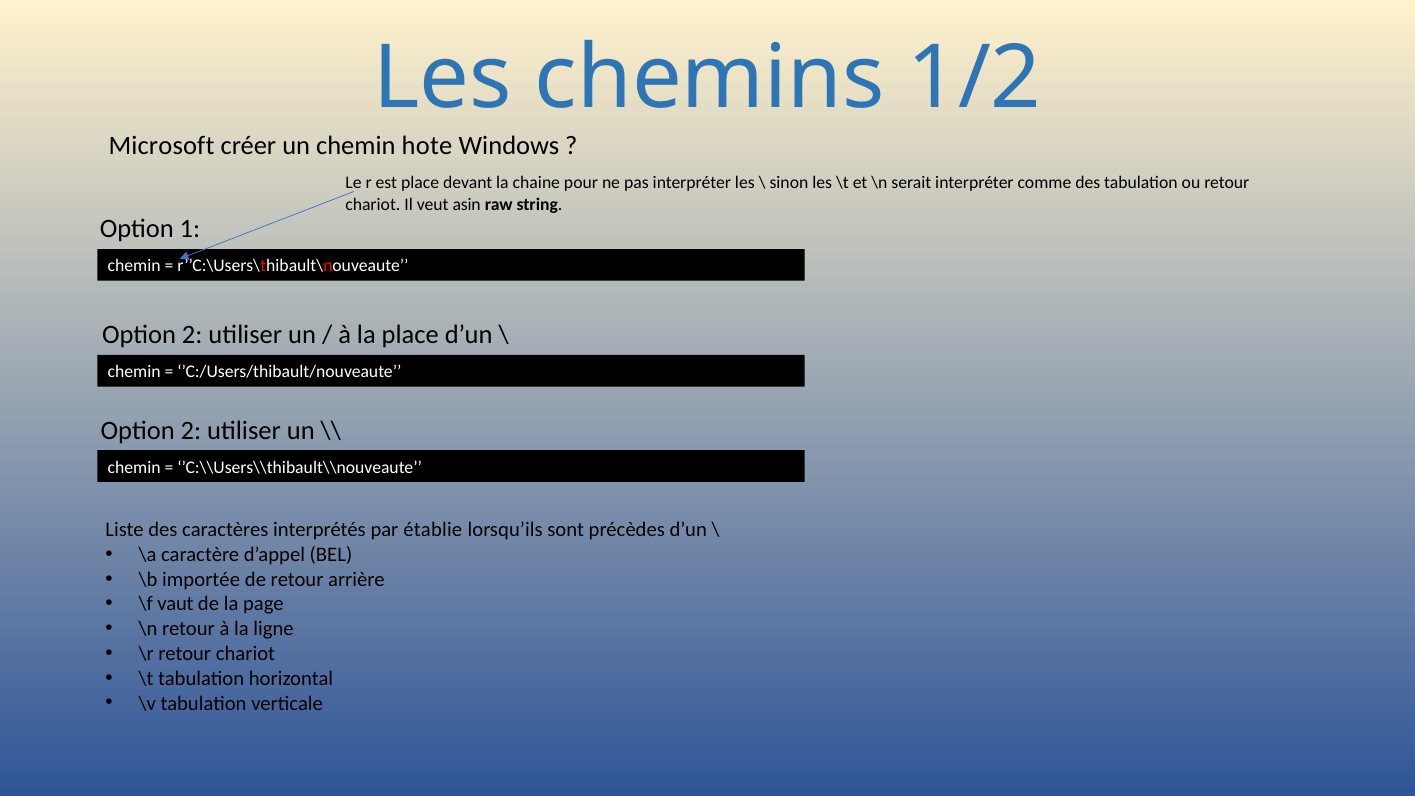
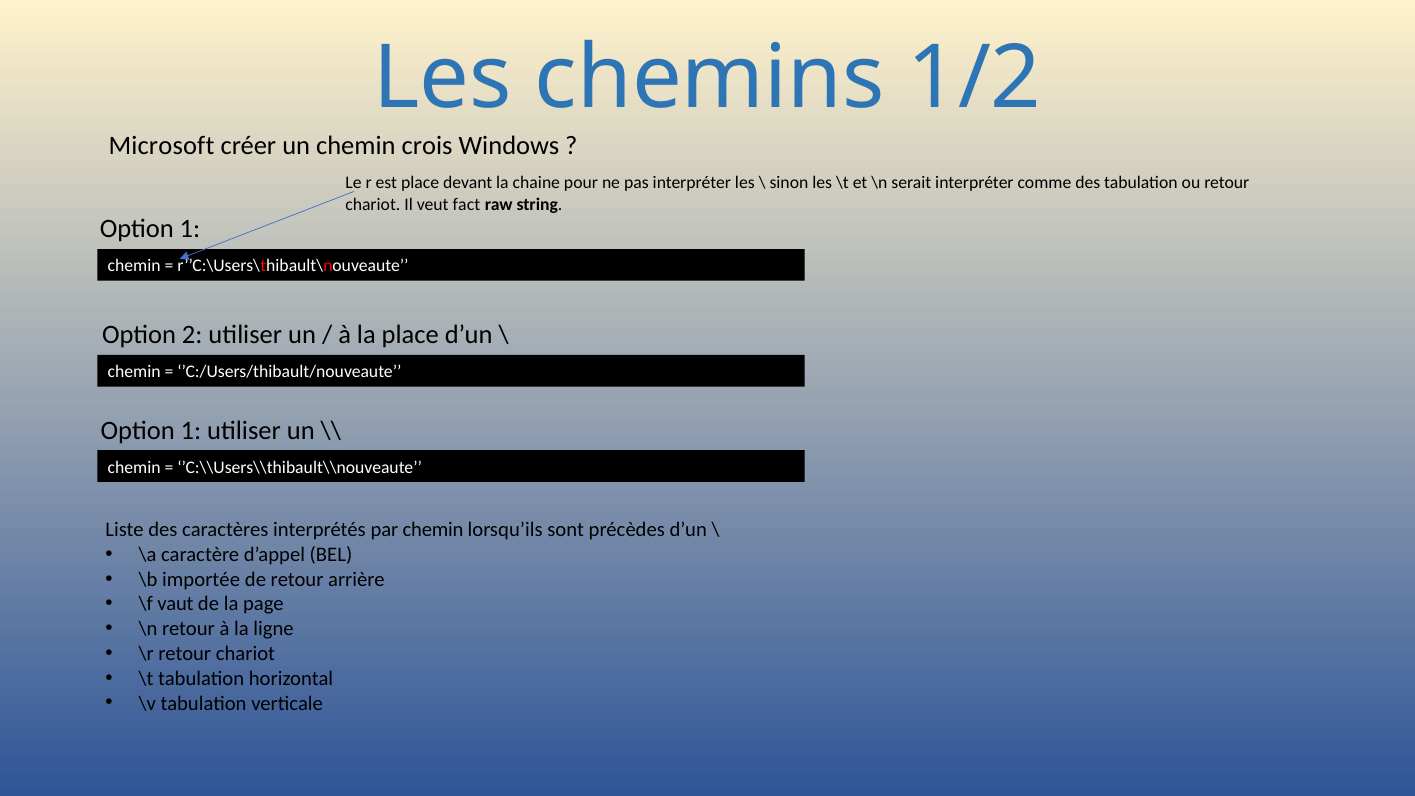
hote: hote -> crois (427, 146)
asin: asin -> fact (466, 204)
2: 2 -> 1 (191, 430)
par établie: établie -> chemin (433, 530)
